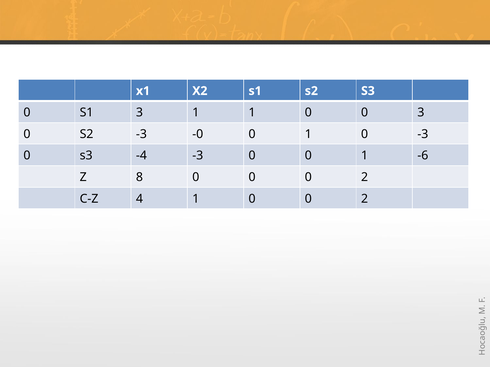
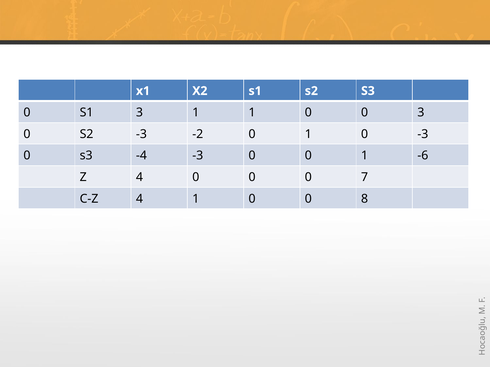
-0: -0 -> -2 (198, 134)
Z 8: 8 -> 4 (139, 177)
0 0 0 2: 2 -> 7 (365, 177)
1 0 0 2: 2 -> 8 (365, 199)
